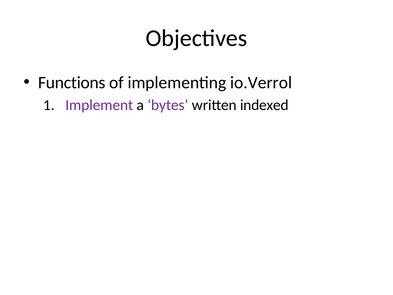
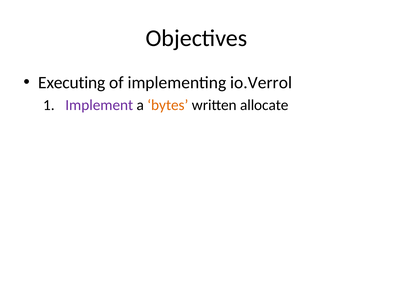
Functions: Functions -> Executing (72, 82)
bytes colour: purple -> orange (168, 105)
indexed: indexed -> allocate (264, 105)
